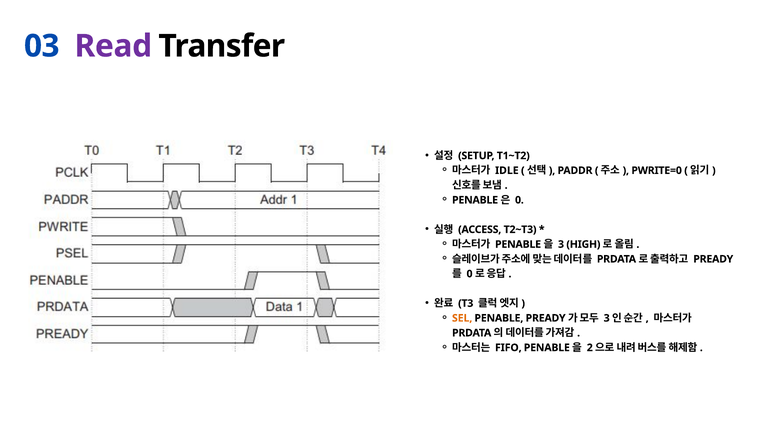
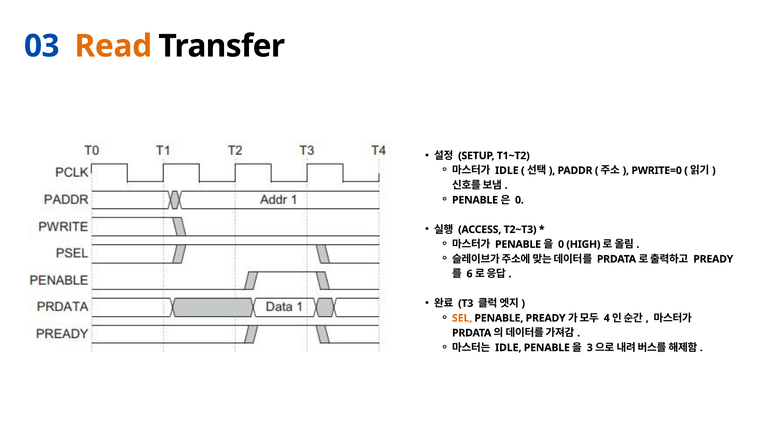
Read colour: purple -> orange (113, 46)
3: 3 -> 0 (561, 245)
0: 0 -> 6 (470, 274)
3: 3 -> 4 (607, 319)
FIFO: FIFO -> IDLE (508, 348)
2: 2 -> 3 (590, 348)
